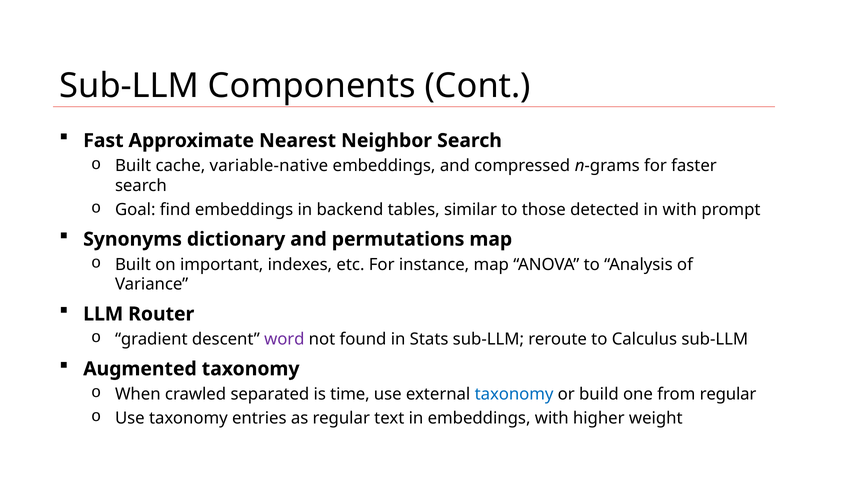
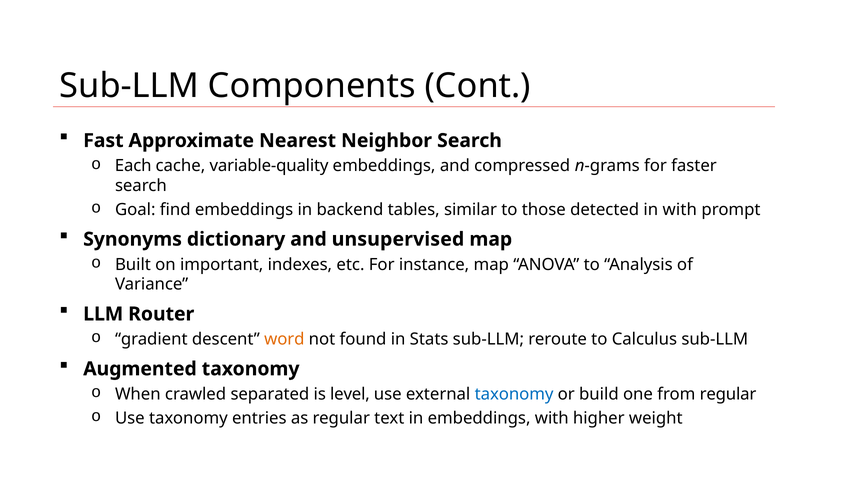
Built: Built -> Each (133, 166)
variable-native: variable-native -> variable-quality (269, 166)
permutations: permutations -> unsupervised (398, 239)
word colour: purple -> orange (284, 339)
time: time -> level (350, 394)
